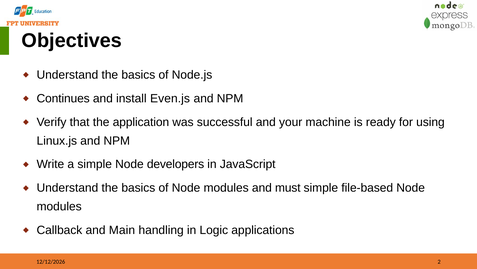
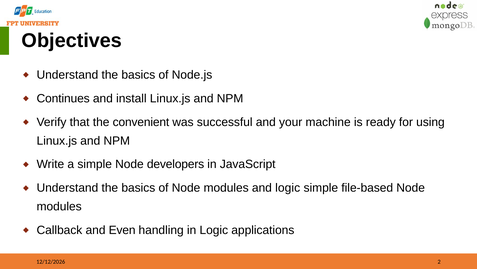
install Even.js: Even.js -> Linux.js (170, 98)
application: application -> convenient (141, 122)
and must: must -> logic (288, 188)
Main: Main -> Even (122, 230)
